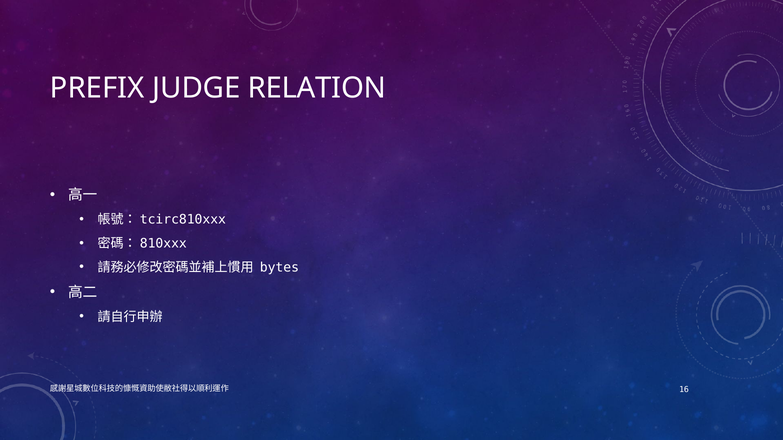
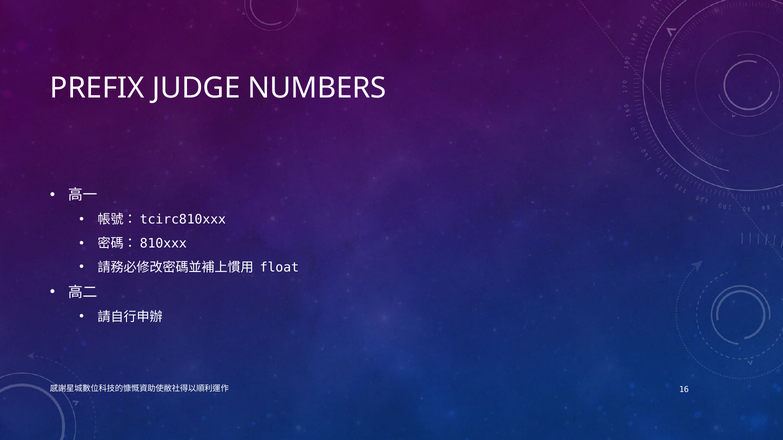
RELATION: RELATION -> NUMBERS (317, 88)
bytes: bytes -> float (279, 268)
